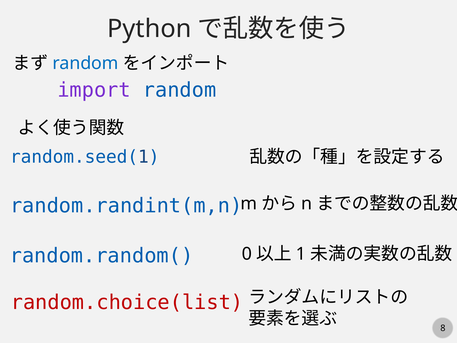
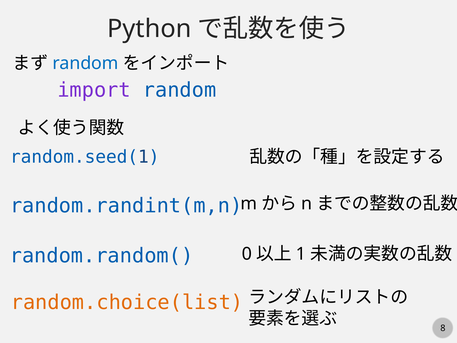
random.choice(list colour: red -> orange (127, 302)
